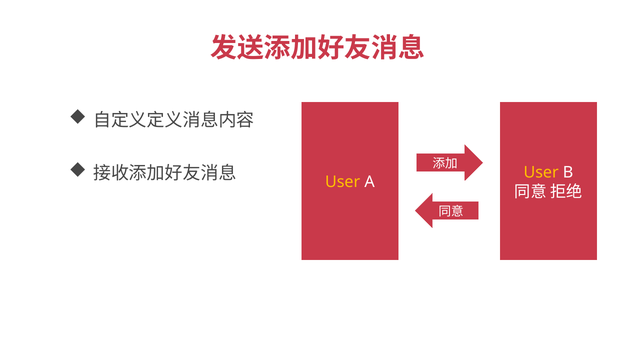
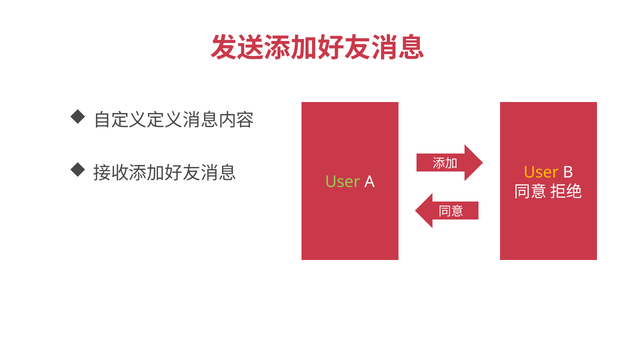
User colour: yellow -> light green (343, 182)
